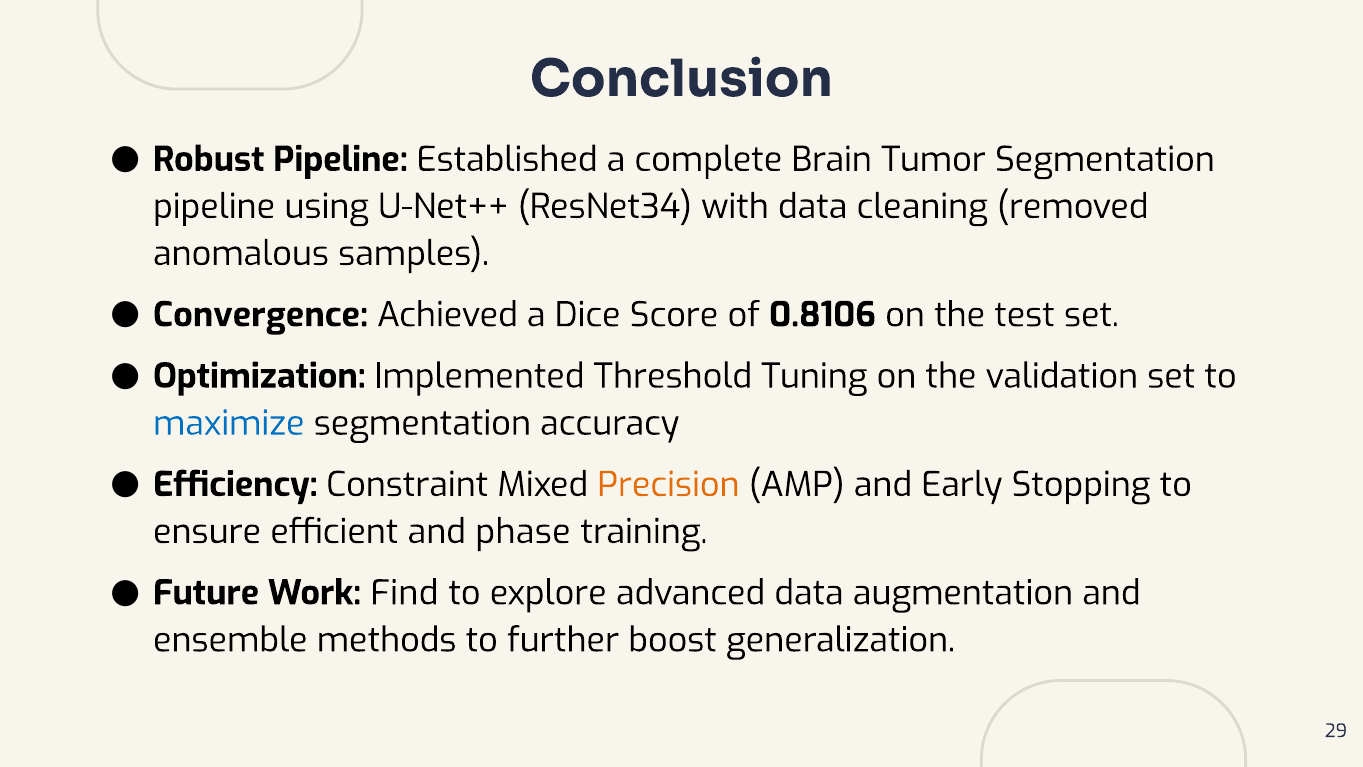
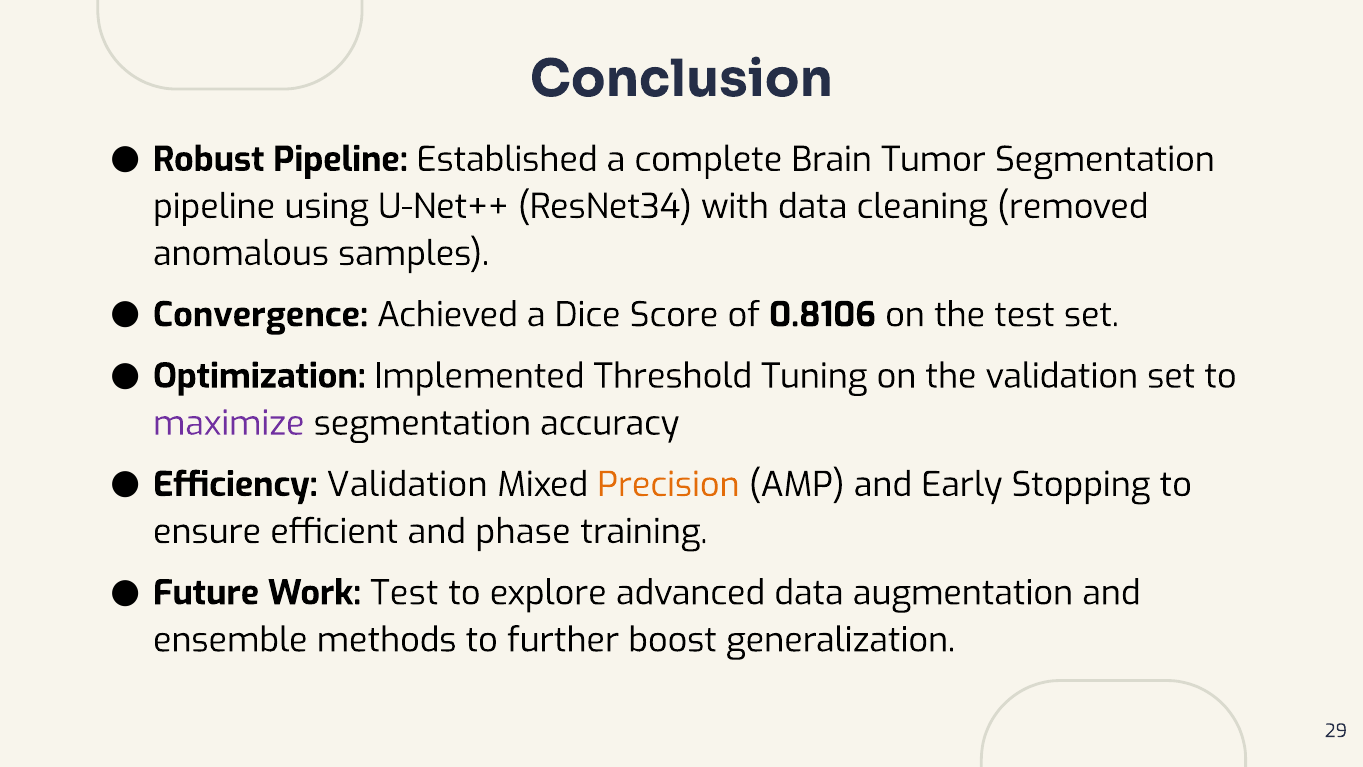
maximize colour: blue -> purple (229, 423)
Efficiency Constraint: Constraint -> Validation (407, 484)
Work Find: Find -> Test (404, 593)
